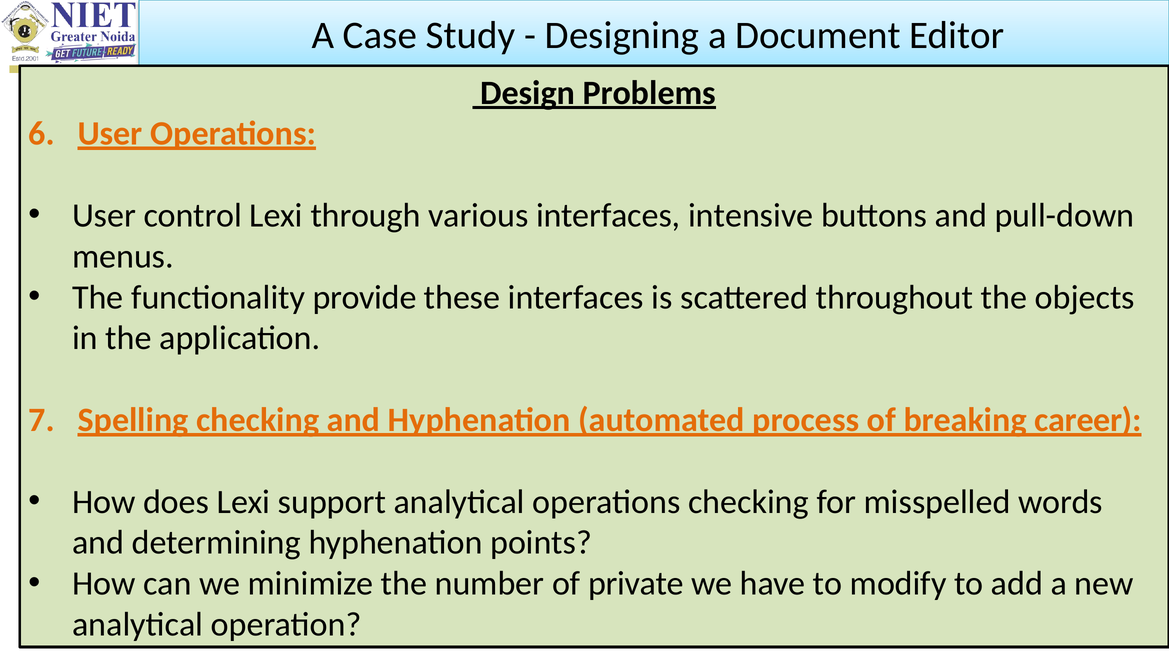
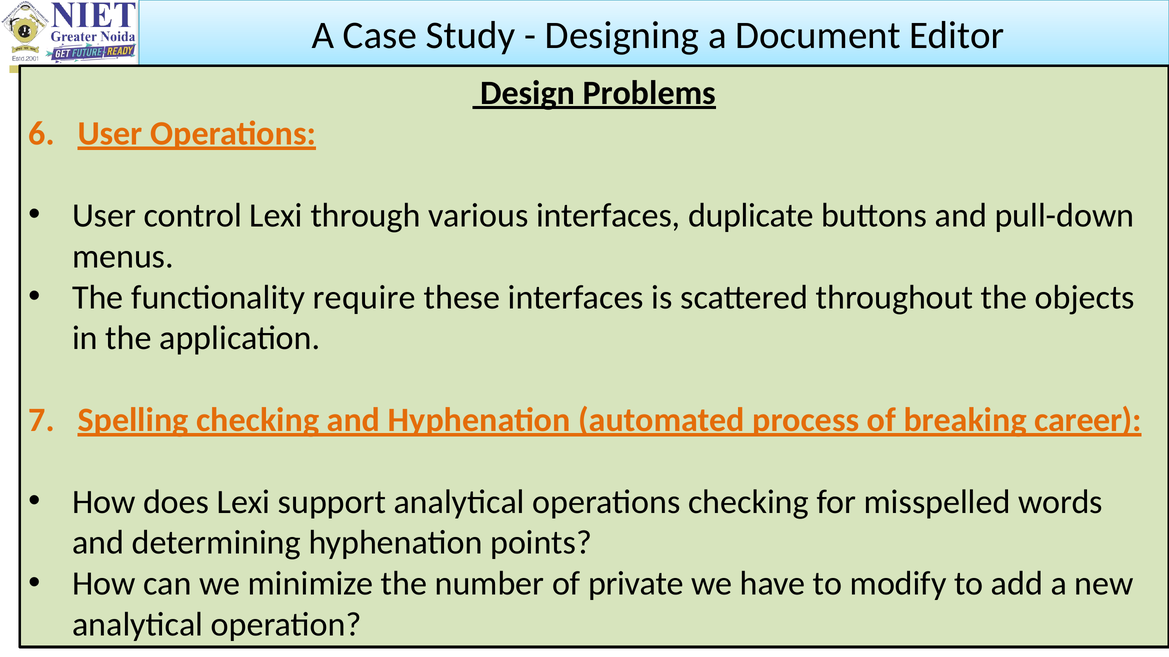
intensive: intensive -> duplicate (751, 216)
provide: provide -> require (364, 298)
